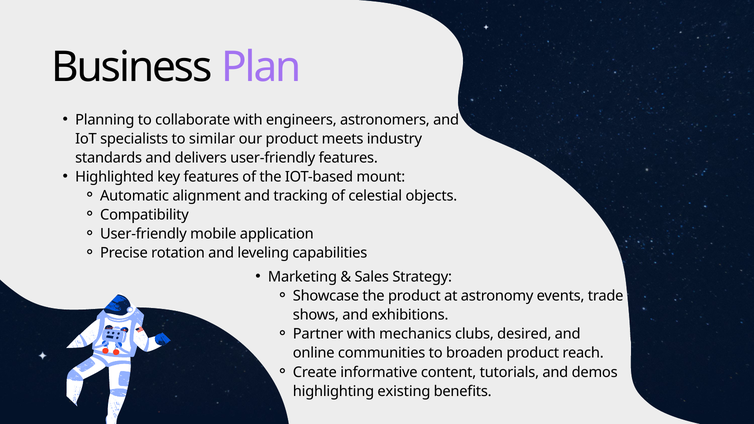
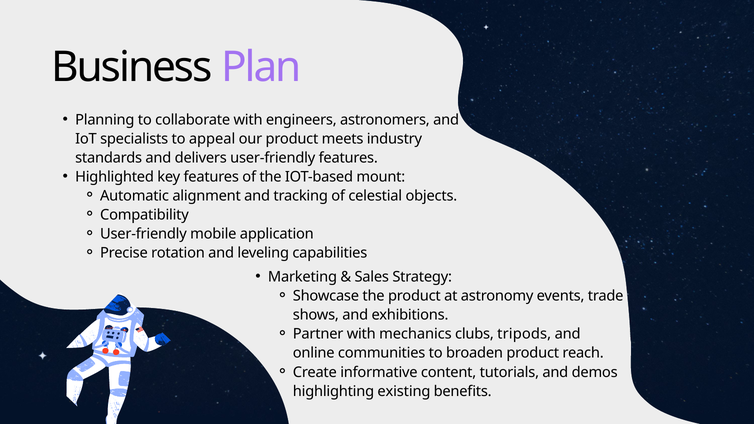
similar: similar -> appeal (212, 139)
desired: desired -> tripods (524, 334)
